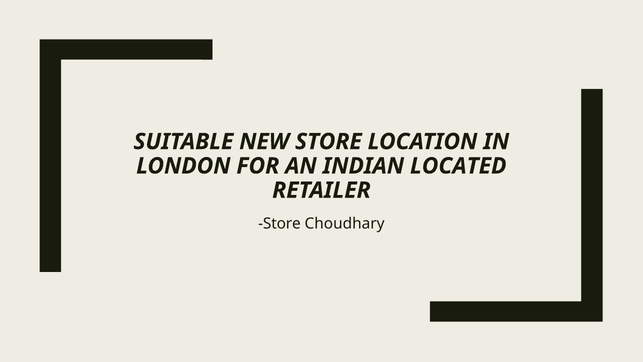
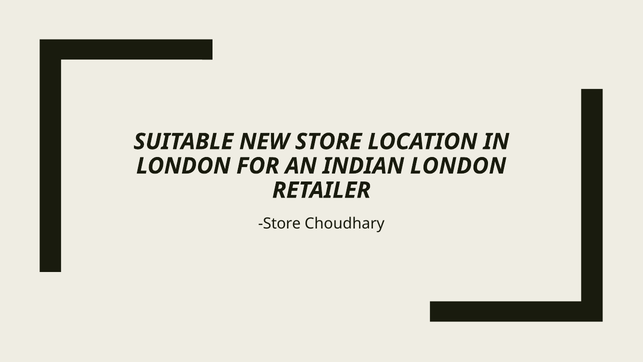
INDIAN LOCATED: LOCATED -> LONDON (458, 166)
